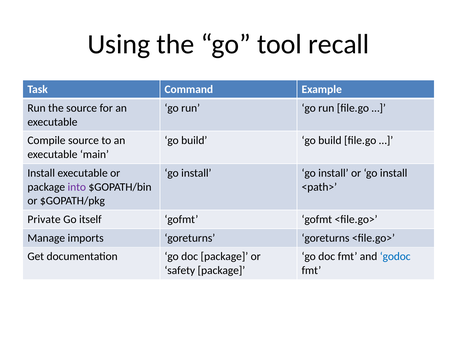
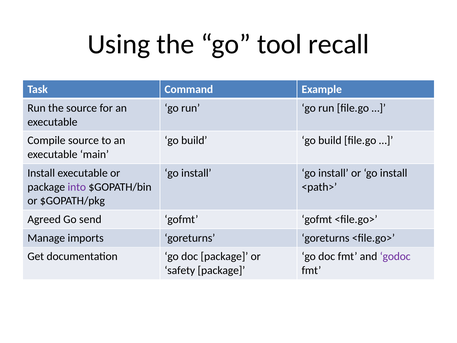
Private: Private -> Agreed (44, 219)
itself: itself -> send (90, 219)
godoc colour: blue -> purple (395, 256)
